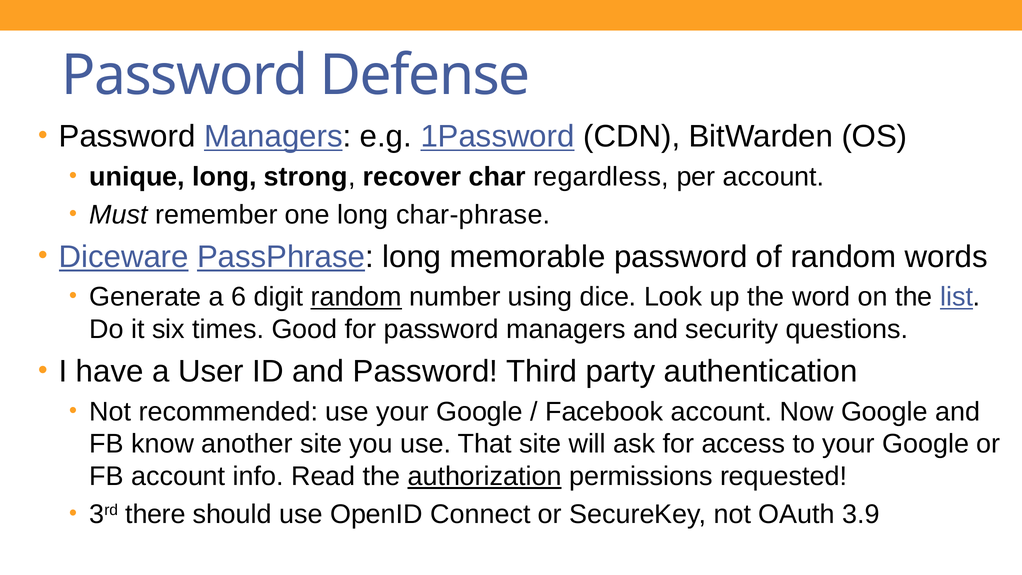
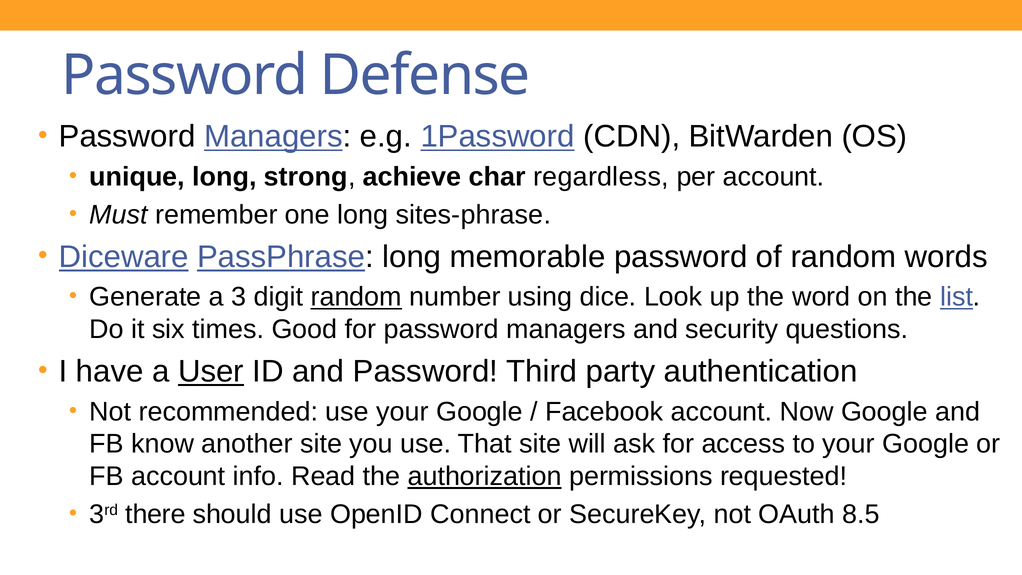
recover: recover -> achieve (412, 177)
char-phrase: char-phrase -> sites-phrase (473, 215)
6: 6 -> 3 (239, 297)
User underline: none -> present (211, 371)
3.9: 3.9 -> 8.5 (861, 514)
